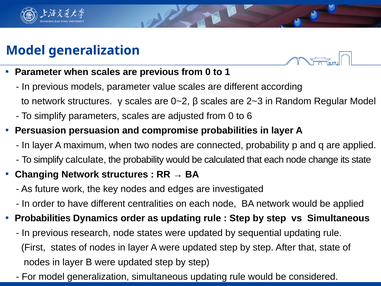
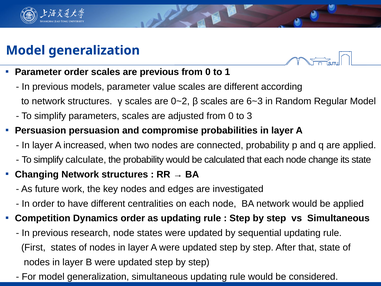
Parameter when: when -> order (76, 72)
2~3: 2~3 -> 6~3 (255, 101)
6: 6 -> 3 (249, 116)
maximum: maximum -> increased (85, 145)
Probabilities: Probabilities -> Competition (43, 218)
